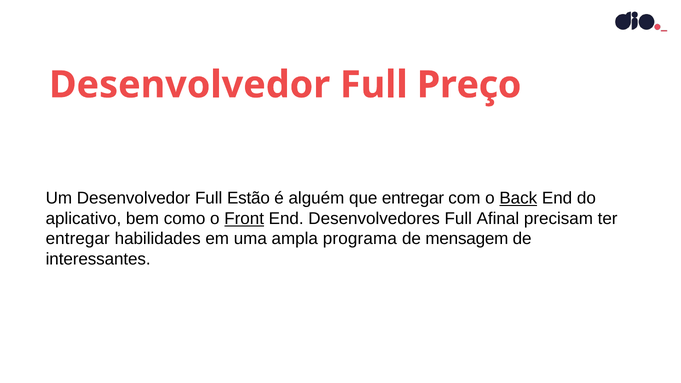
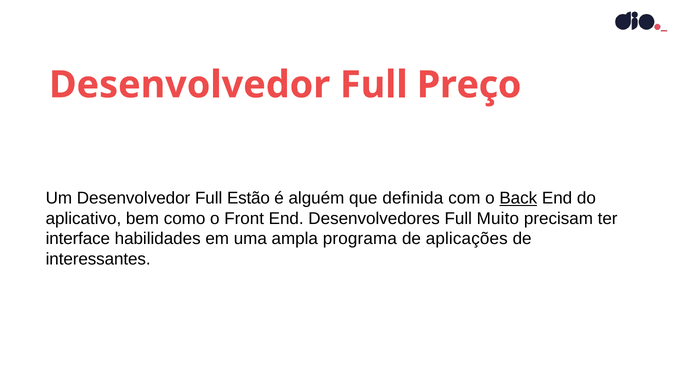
que entregar: entregar -> definida (413, 198)
Front underline: present -> none (244, 218)
Afinal: Afinal -> Muito (498, 218)
entregar: entregar -> interface (78, 239)
mensagem: mensagem -> aplicações (467, 239)
